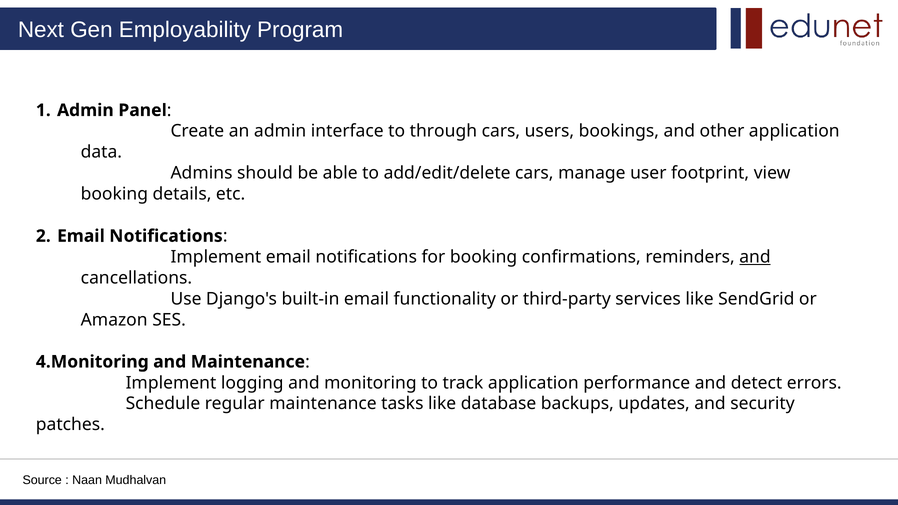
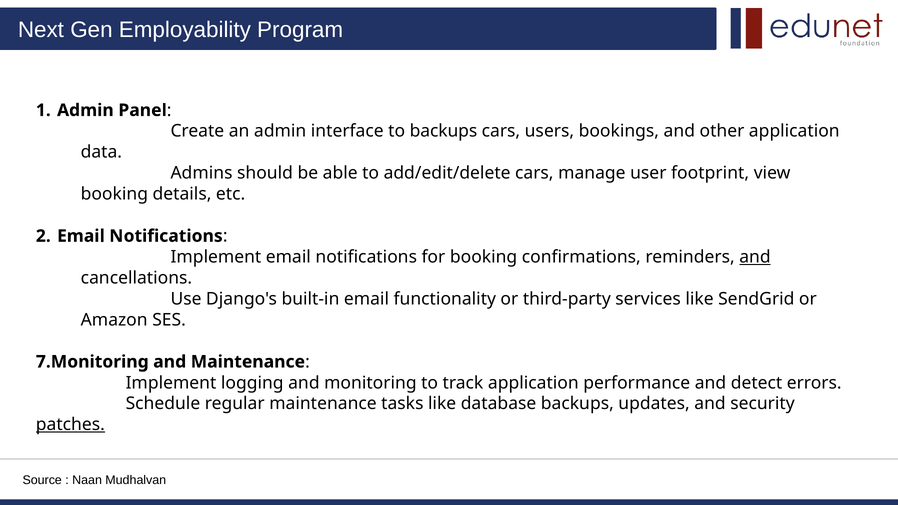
to through: through -> backups (443, 131)
4.Monitoring: 4.Monitoring -> 7.Monitoring (92, 362)
patches underline: none -> present (70, 425)
